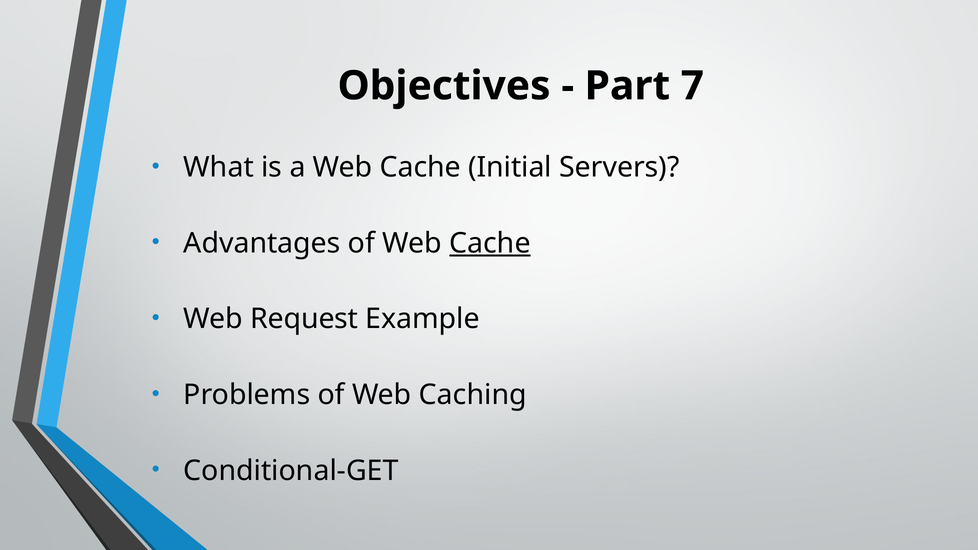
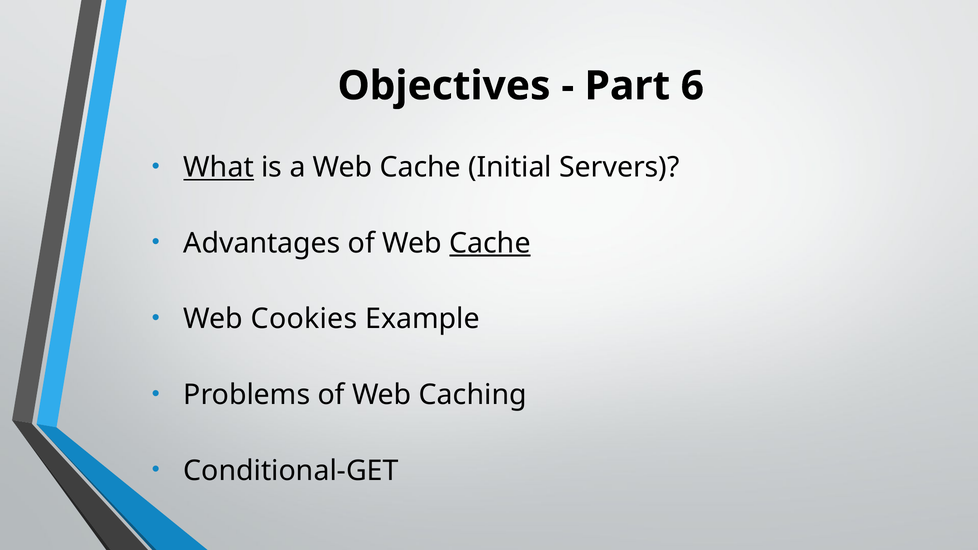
7: 7 -> 6 (692, 86)
What underline: none -> present (219, 167)
Request: Request -> Cookies (304, 319)
